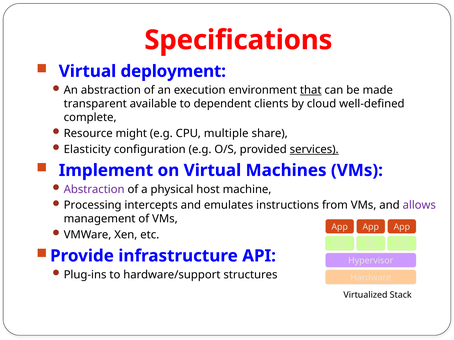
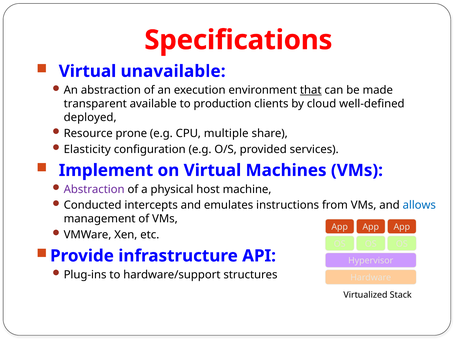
deployment: deployment -> unavailable (173, 71)
dependent: dependent -> production (222, 104)
complete: complete -> deployed (90, 118)
might: might -> prone (131, 134)
services underline: present -> none (314, 150)
Processing: Processing -> Conducted (93, 206)
allows colour: purple -> blue (419, 206)
